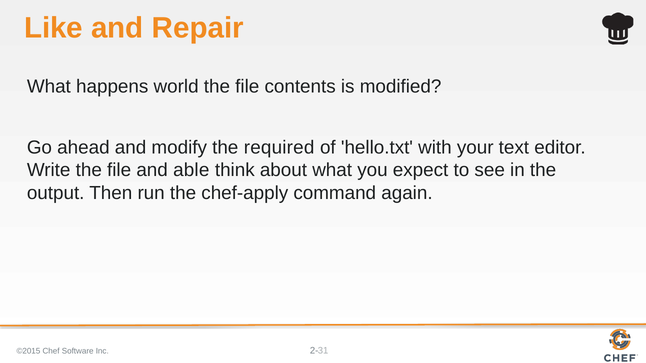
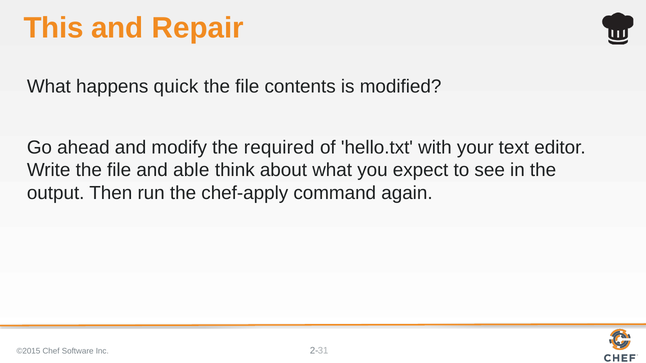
Like: Like -> This (54, 28)
world: world -> quick (176, 86)
